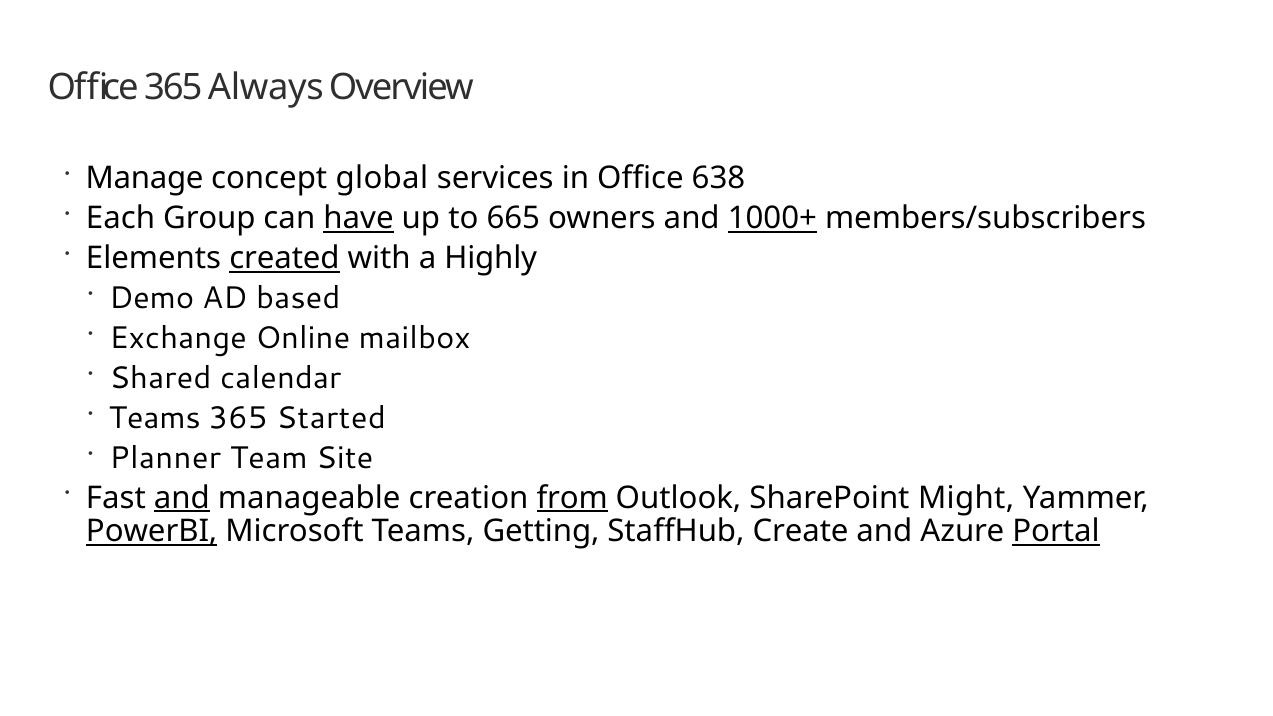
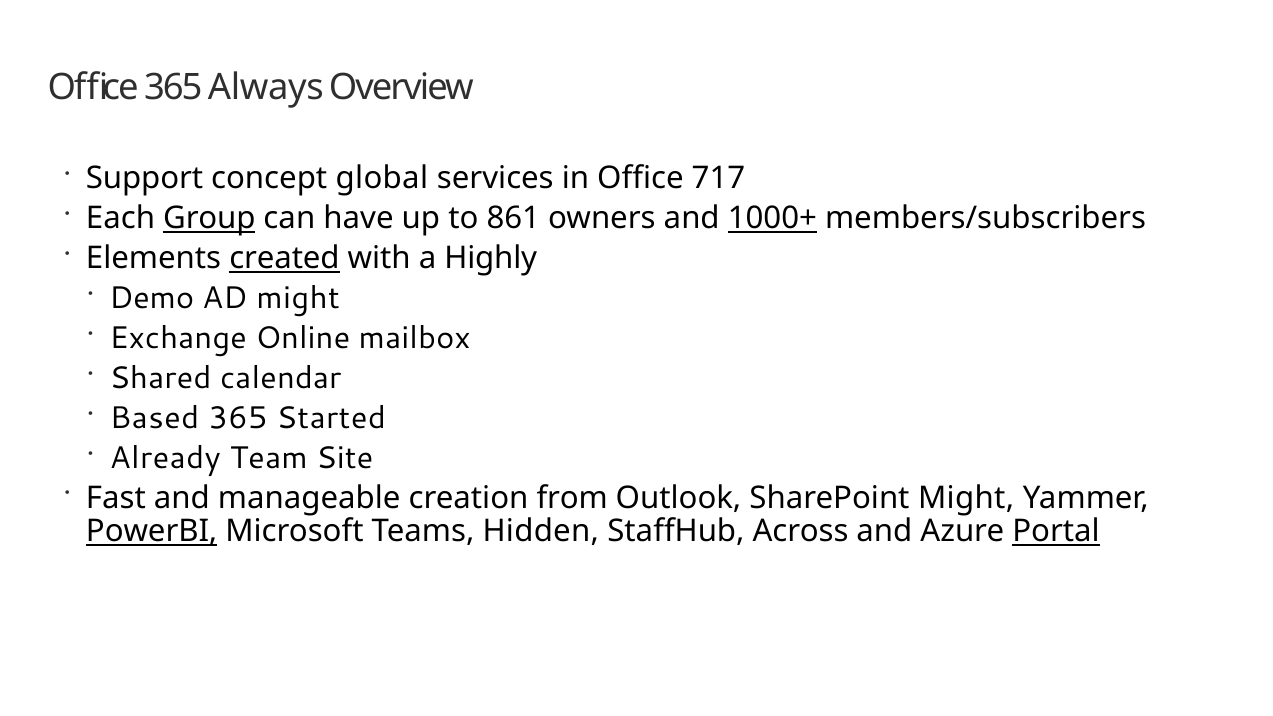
Manage: Manage -> Support (145, 179)
638: 638 -> 717 (719, 179)
Group underline: none -> present (209, 219)
have underline: present -> none (359, 219)
665: 665 -> 861 (513, 219)
AD based: based -> might (298, 298)
Teams: Teams -> Based (154, 418)
Planner: Planner -> Already (165, 458)
and underline: present -> none (182, 498)
from underline: present -> none (572, 498)
Getting: Getting -> Hidden (541, 532)
Create: Create -> Across (801, 532)
